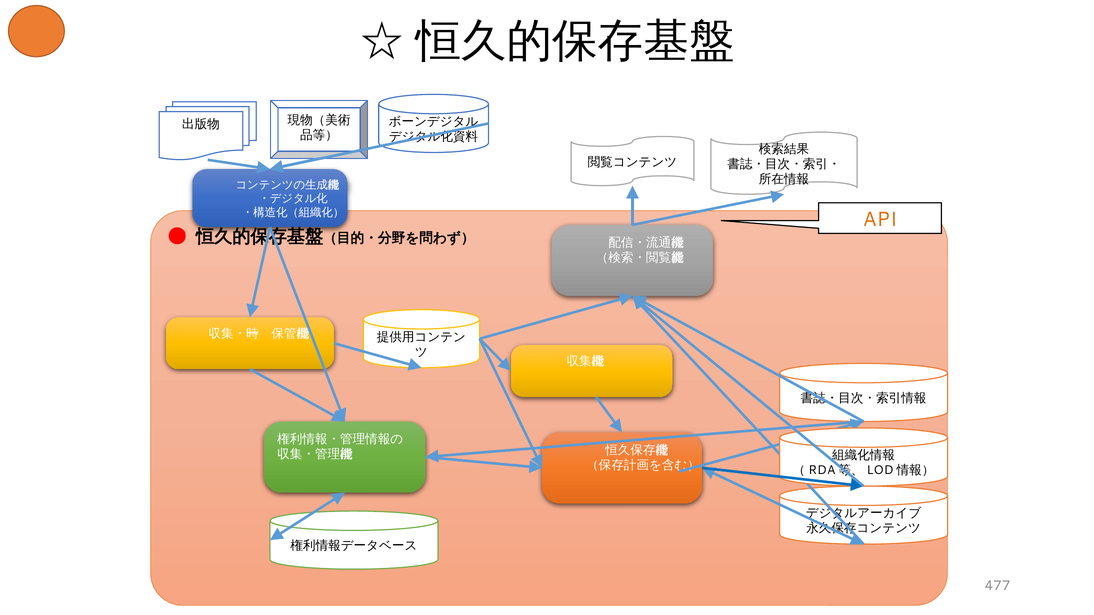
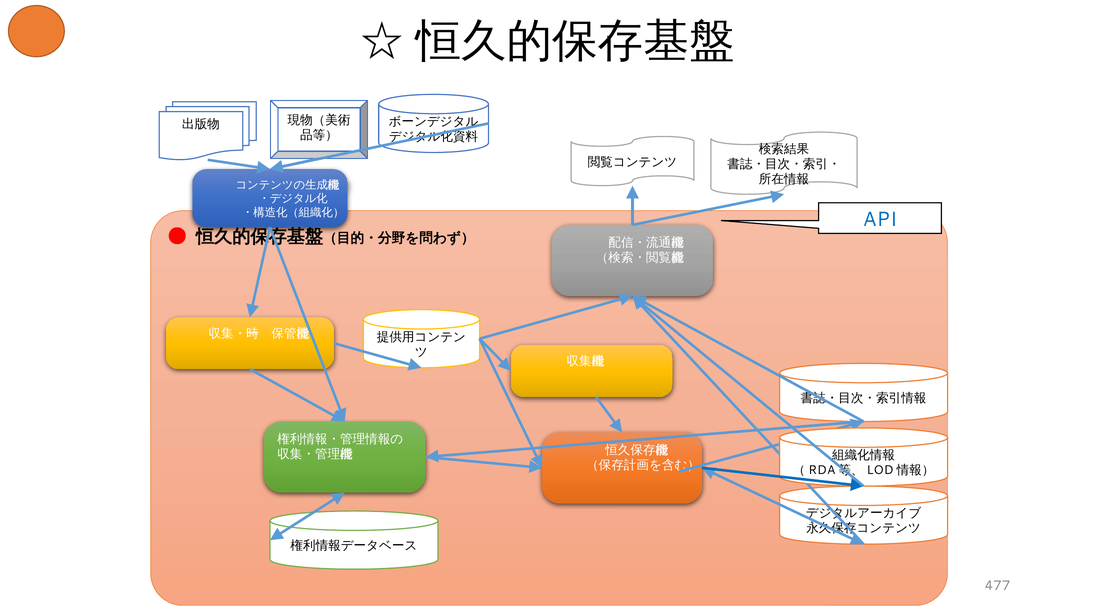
API colour: orange -> blue (880, 220)
